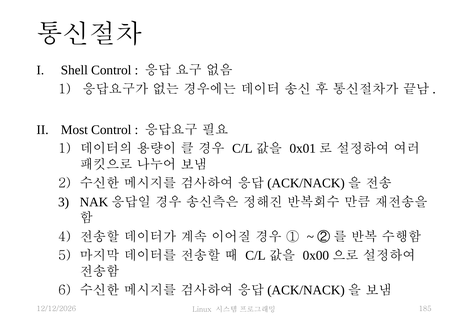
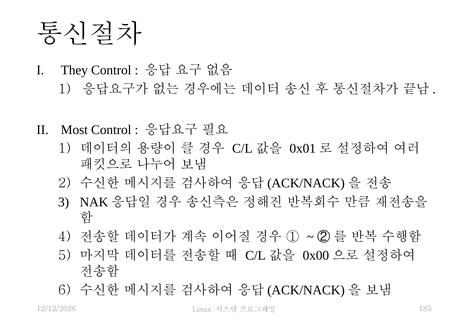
Shell: Shell -> They (74, 70)
